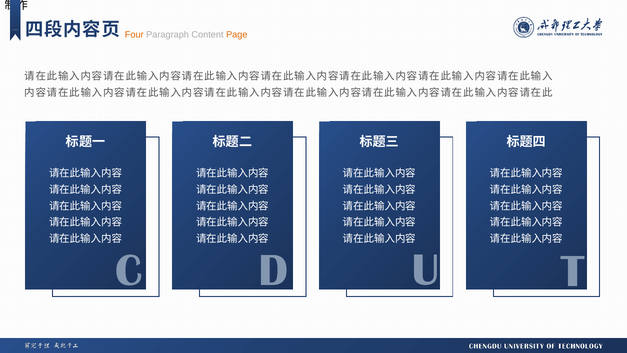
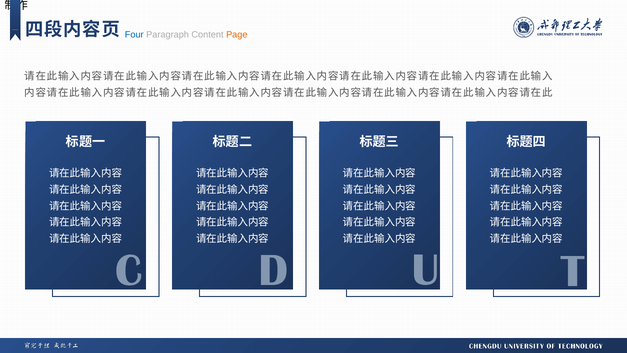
Four colour: orange -> blue (134, 35)
